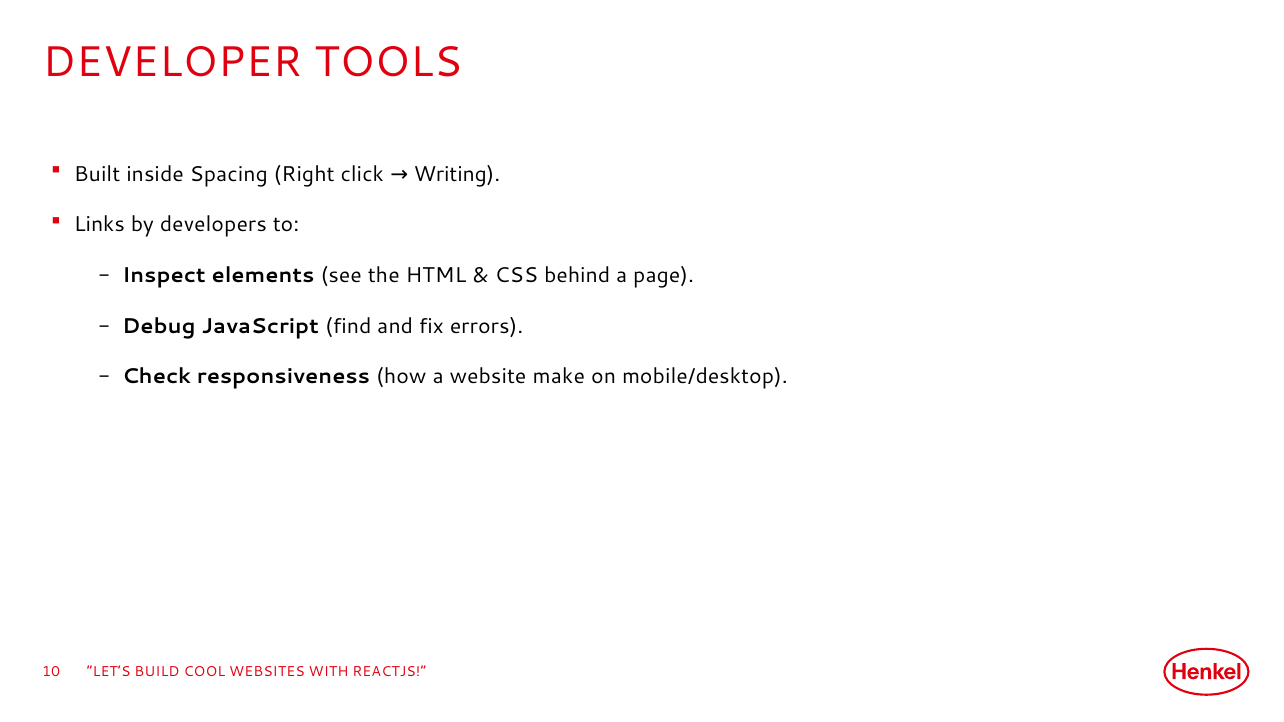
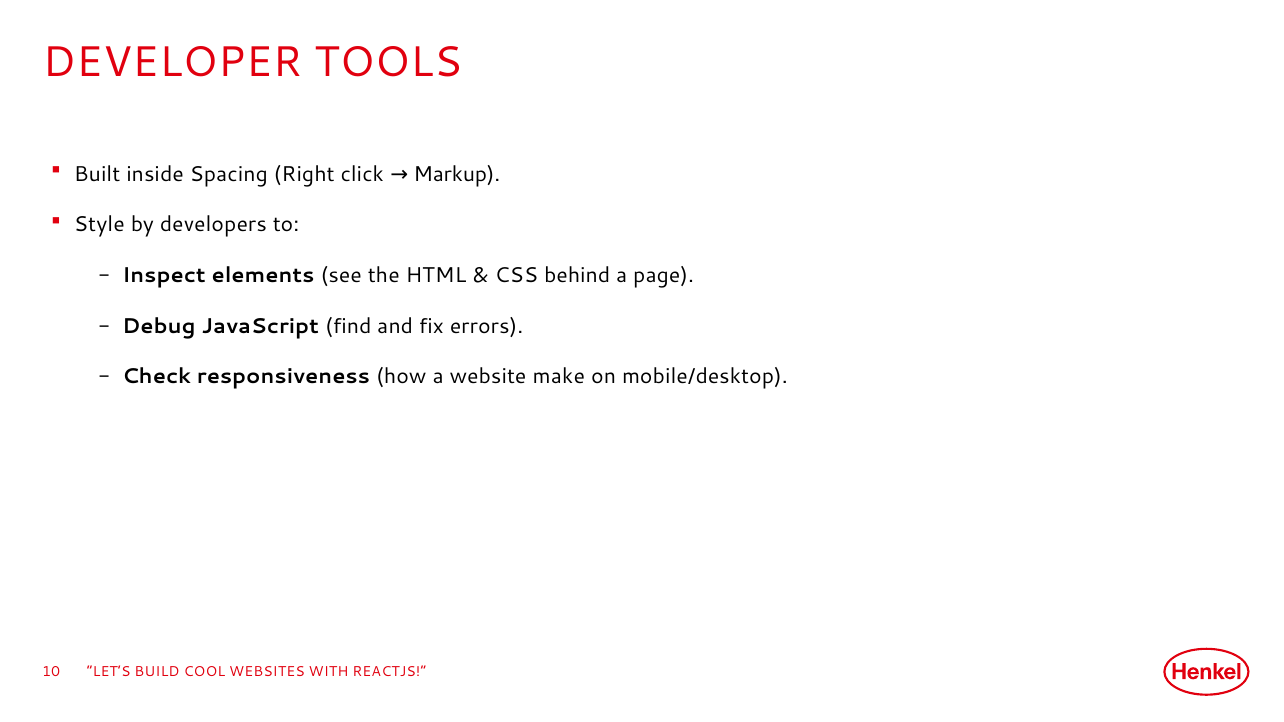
Writing: Writing -> Markup (457, 174)
Links: Links -> Style (99, 225)
